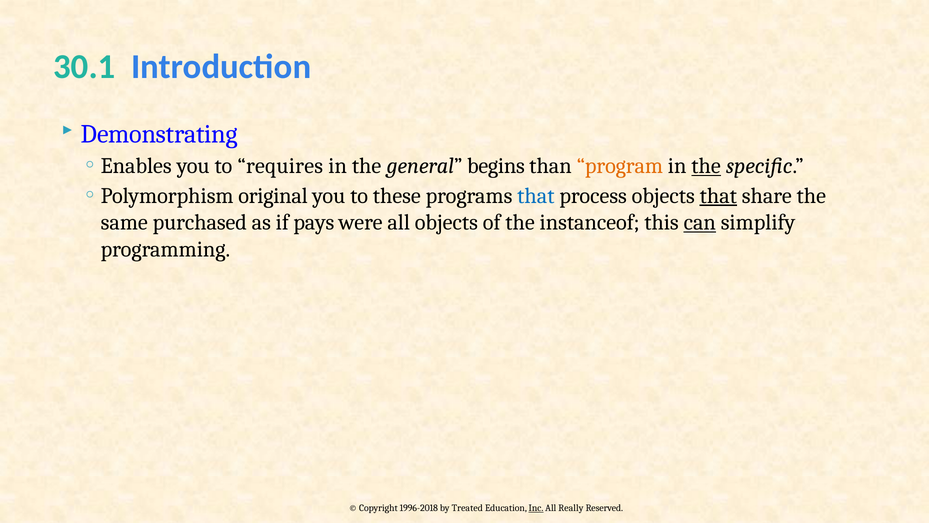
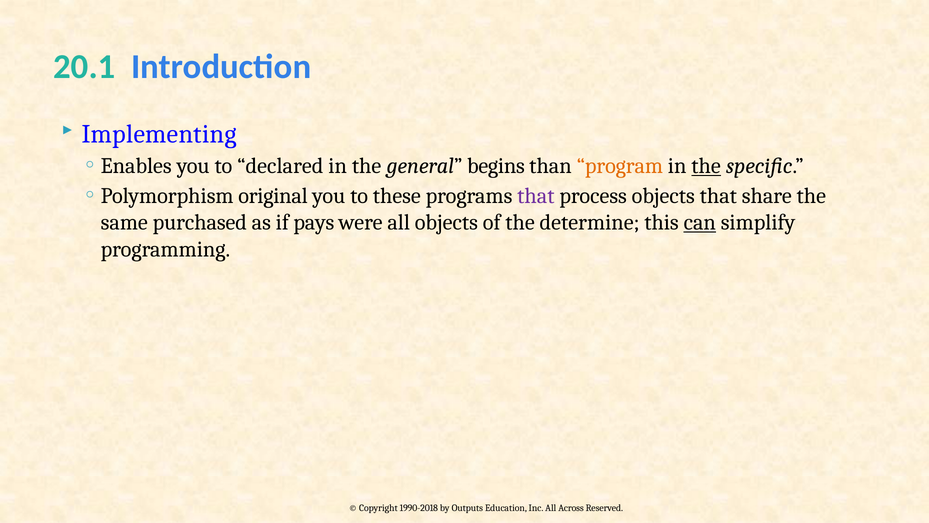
30.1: 30.1 -> 20.1 (84, 67)
Demonstrating: Demonstrating -> Implementing (159, 134)
requires: requires -> declared (280, 166)
that colour: blue -> purple (536, 196)
that underline: present -> none (718, 196)
instanceof: instanceof -> determine (590, 222)
1996-2018: 1996-2018 -> 1990-2018 (419, 508)
Treated: Treated -> Outputs (467, 508)
Inc underline: present -> none (536, 508)
Really: Really -> Across (571, 508)
